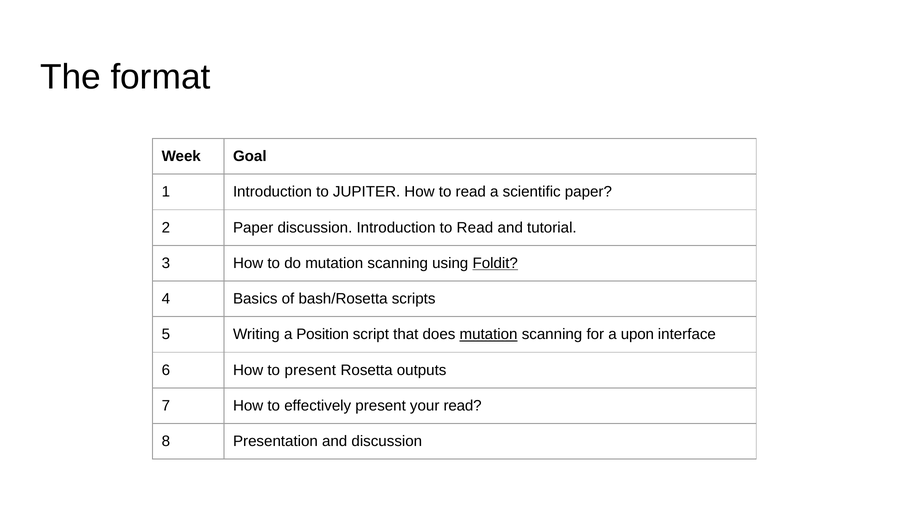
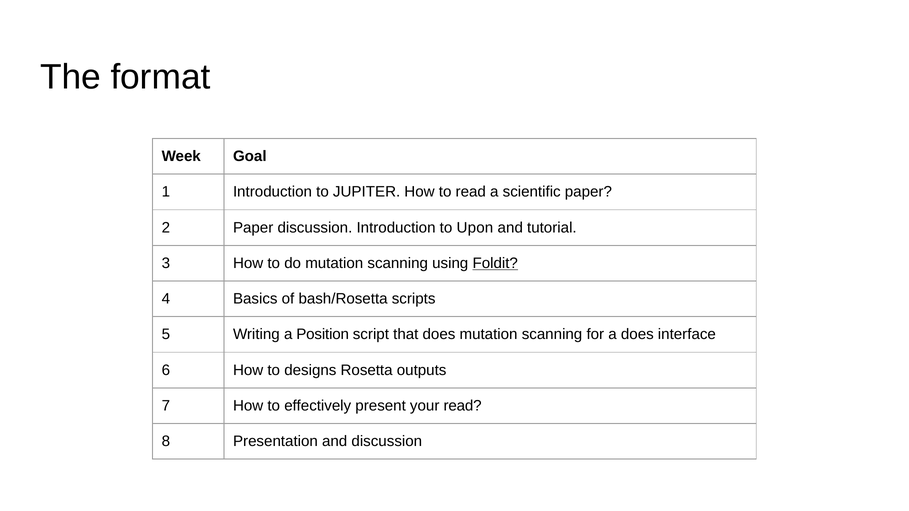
Introduction to Read: Read -> Upon (475, 228)
mutation underline: present -> none (489, 335)
a upon: upon -> does (637, 335)
to present: present -> designs (310, 370)
